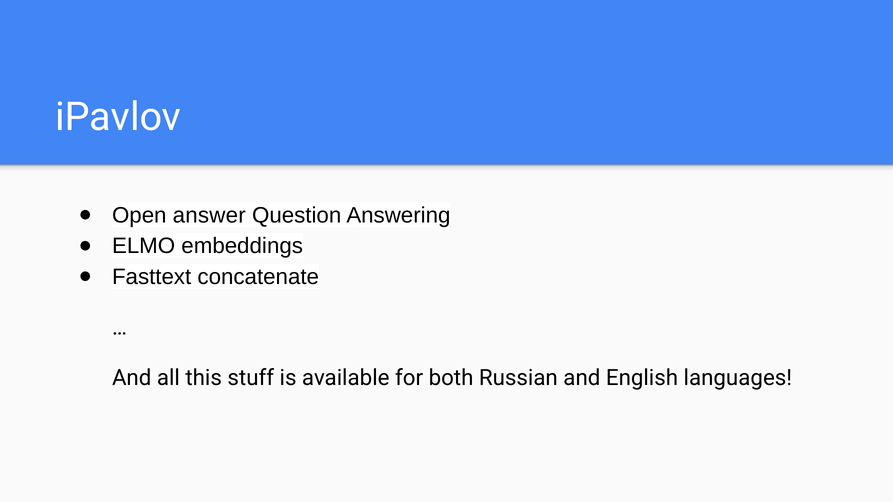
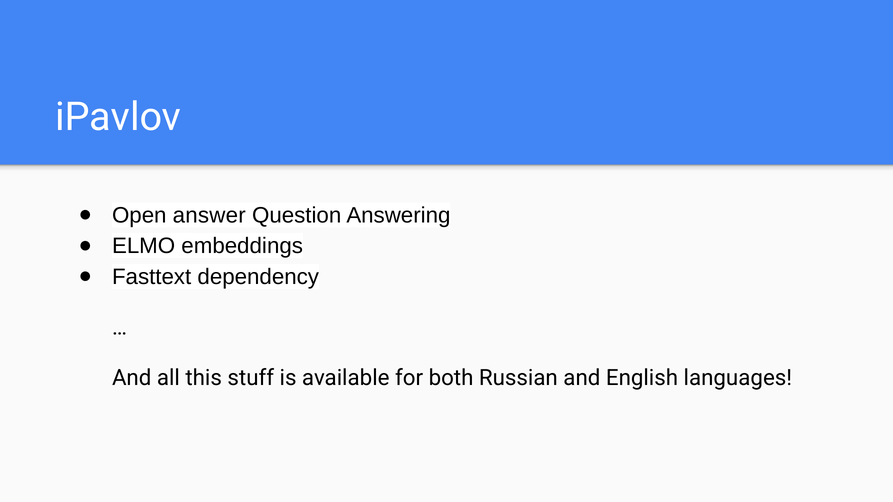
concatenate: concatenate -> dependency (258, 277)
